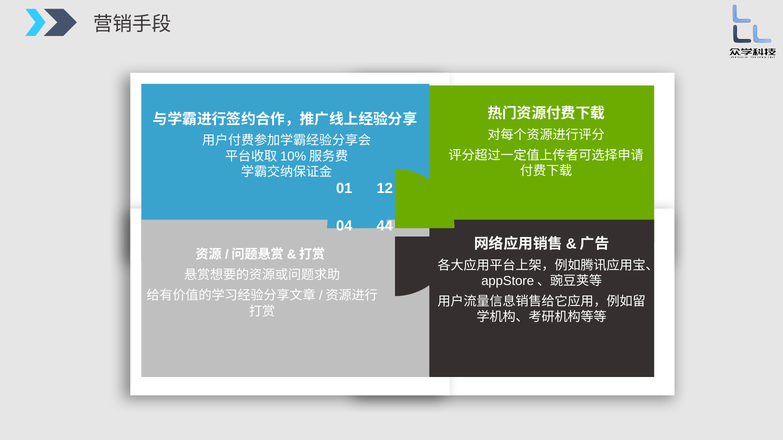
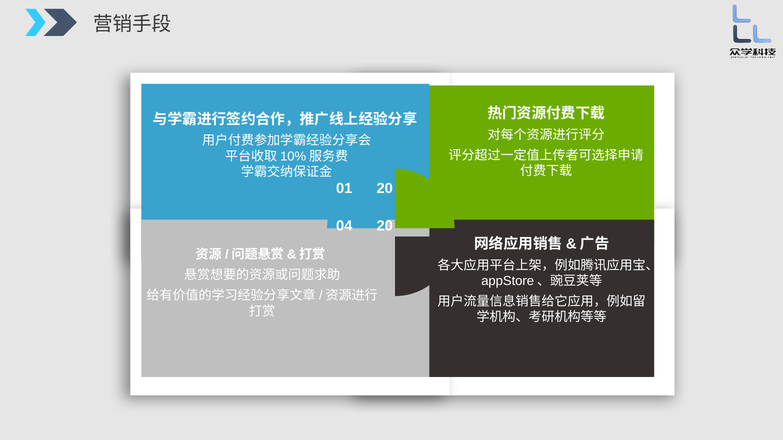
01 12: 12 -> 20 (385, 189)
04 44: 44 -> 20 (385, 226)
